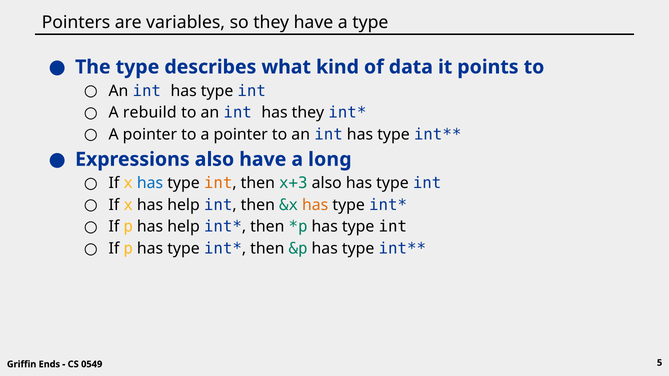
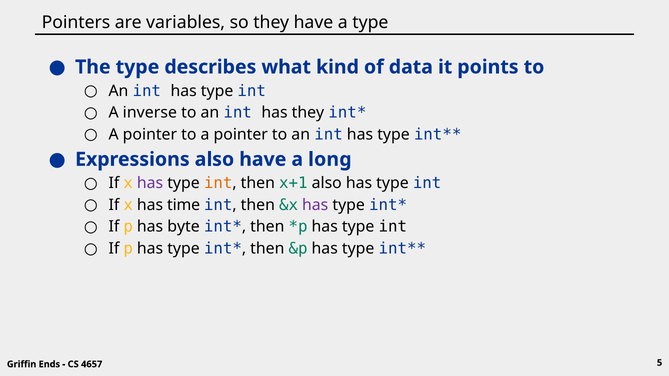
rebuild: rebuild -> inverse (150, 113)
has colour: blue -> purple (150, 183)
x+3: x+3 -> x+1 (293, 183)
x has help: help -> time (184, 205)
has colour: orange -> purple (315, 205)
p has help: help -> byte (184, 227)
0549: 0549 -> 4657 (92, 365)
